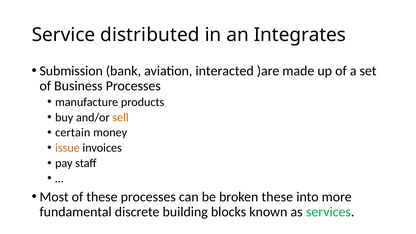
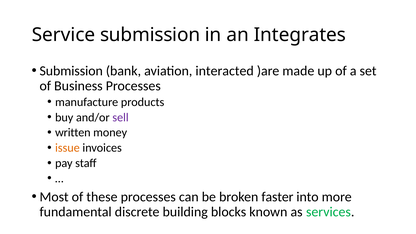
Service distributed: distributed -> submission (150, 35)
sell colour: orange -> purple (121, 117)
certain: certain -> written (73, 133)
broken these: these -> faster (277, 197)
